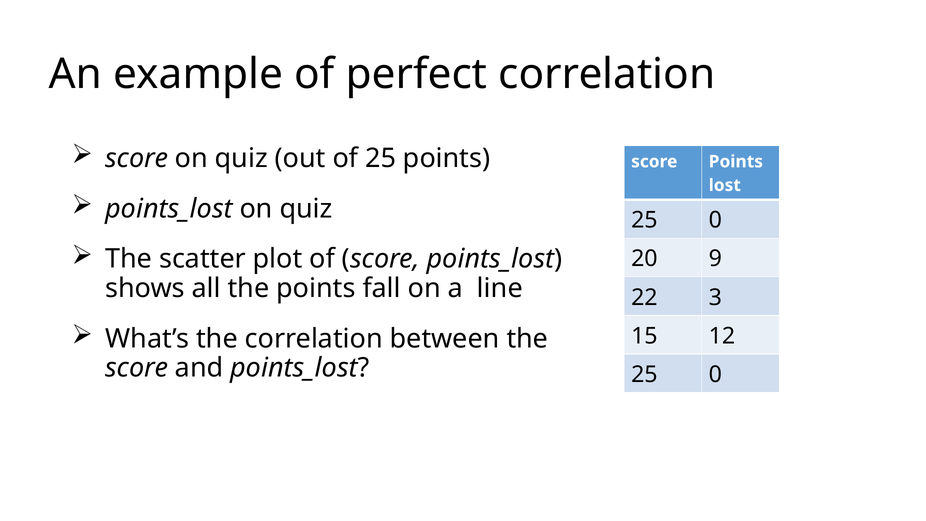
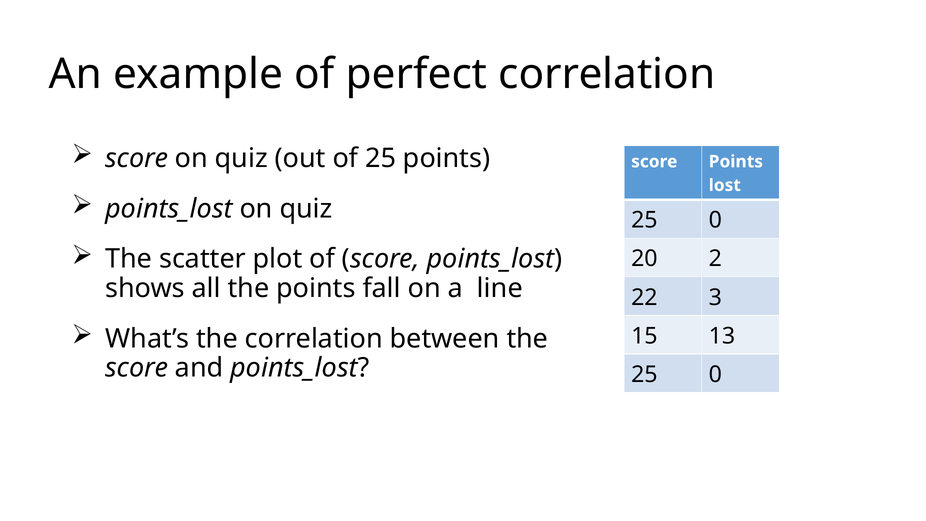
9: 9 -> 2 (715, 259)
12: 12 -> 13 (722, 336)
